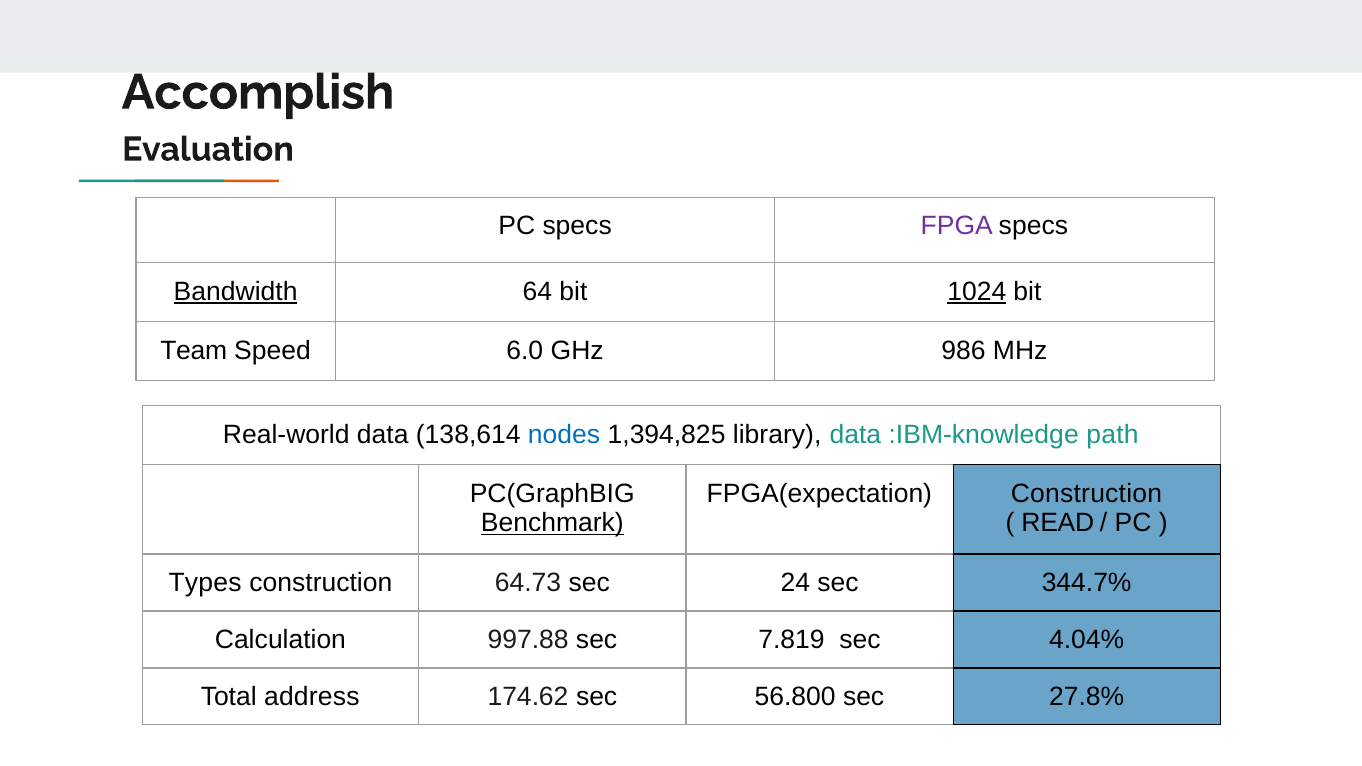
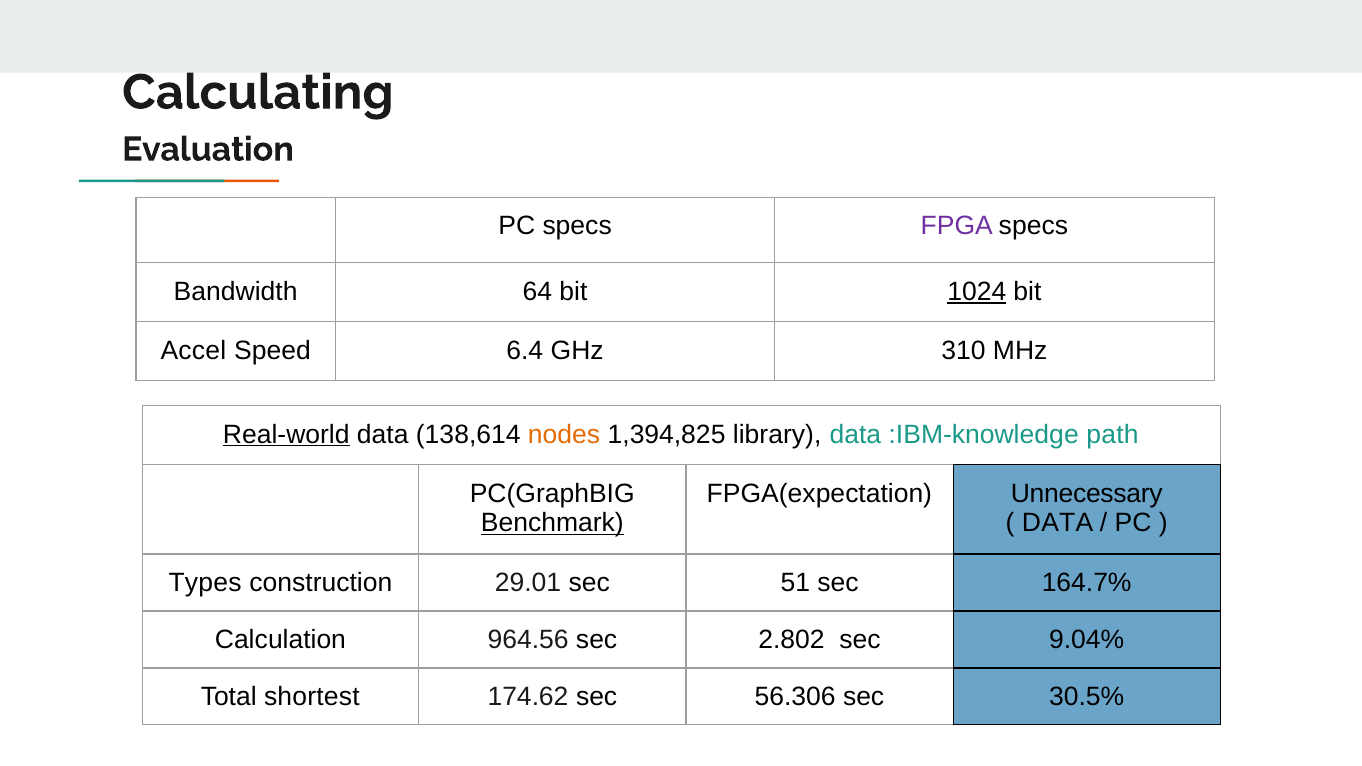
Accomplish: Accomplish -> Calculating (258, 92)
Bandwidth underline: present -> none (236, 291)
Team: Team -> Accel (193, 350)
6.0: 6.0 -> 6.4 (525, 350)
986: 986 -> 310 (963, 350)
Real-world underline: none -> present (286, 434)
nodes colour: blue -> orange (564, 434)
FPGA(expectation Construction: Construction -> Unnecessary (1087, 493)
READ: READ -> DATA (1058, 523)
64.73: 64.73 -> 29.01 (528, 583)
24: 24 -> 51 (795, 583)
344.7%: 344.7% -> 164.7% (1087, 583)
997.88: 997.88 -> 964.56 (528, 640)
7.819: 7.819 -> 2.802 (791, 640)
4.04%: 4.04% -> 9.04% (1087, 640)
address: address -> shortest (312, 697)
56.800: 56.800 -> 56.306 (795, 697)
27.8%: 27.8% -> 30.5% (1087, 697)
